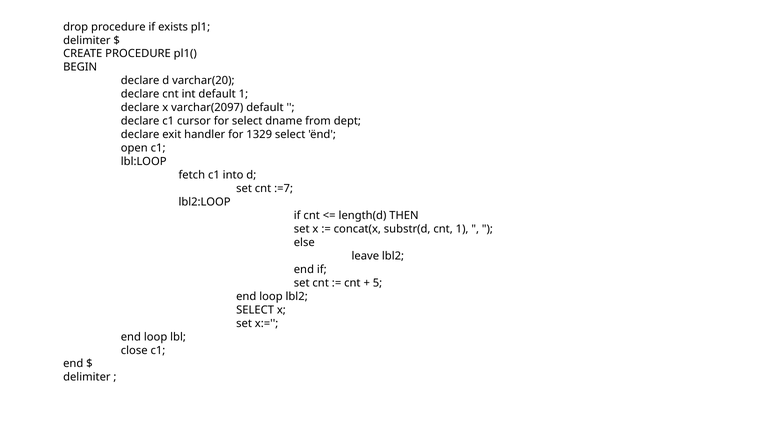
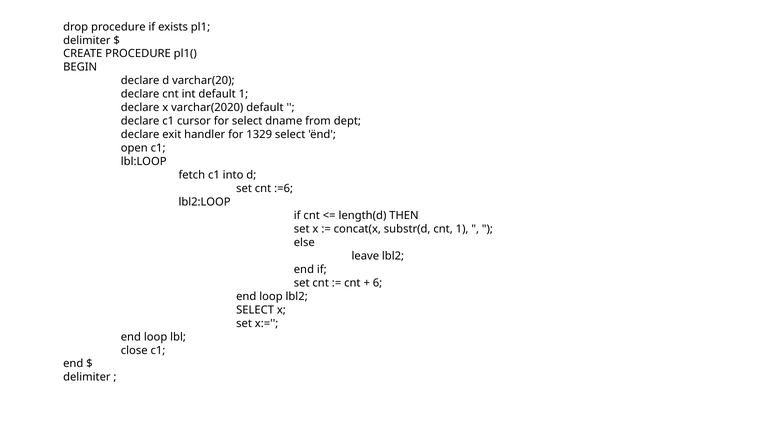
varchar(2097: varchar(2097 -> varchar(2020 (207, 108)
:=7: :=7 -> :=6 (284, 188)
5: 5 -> 6 (378, 283)
